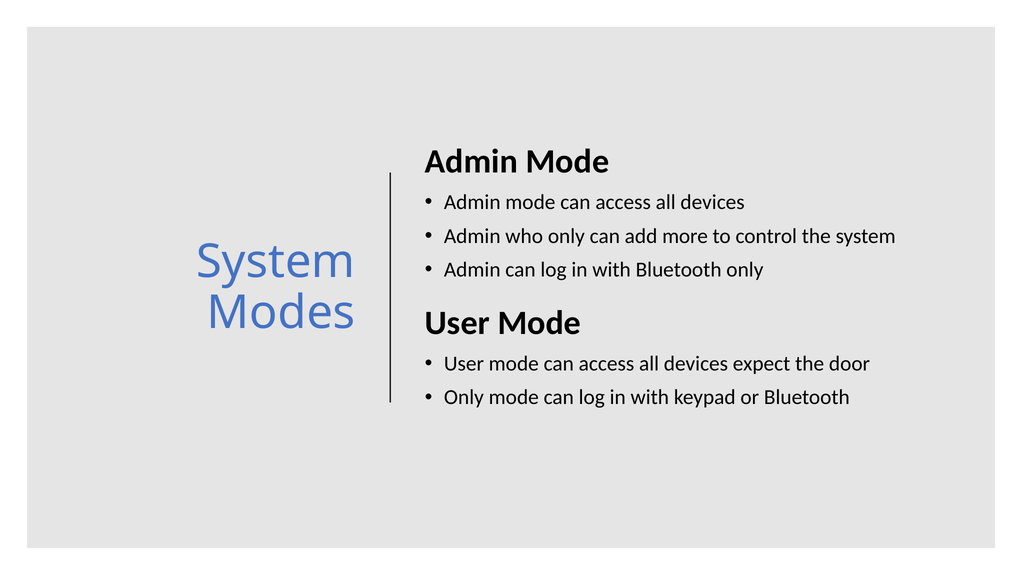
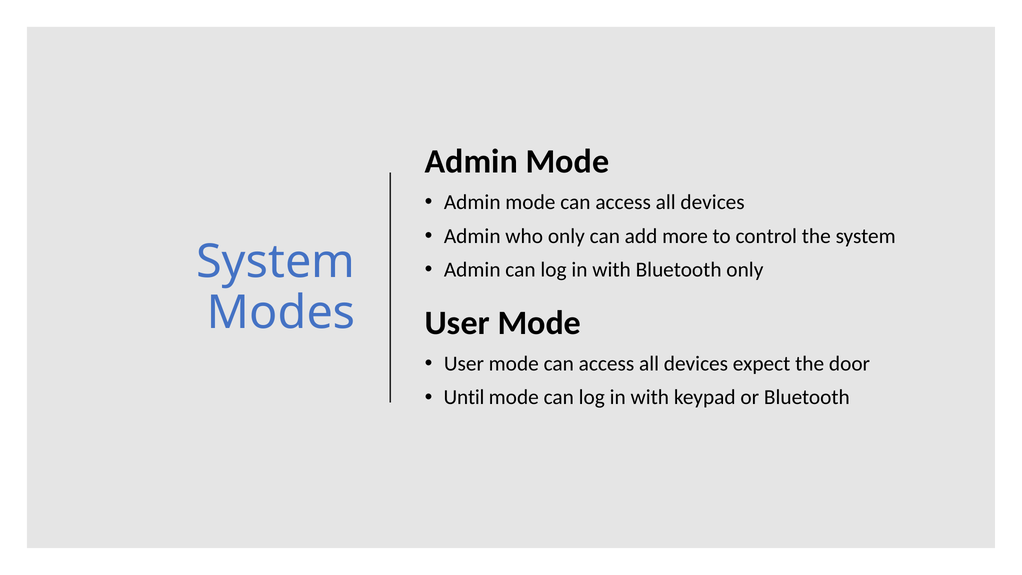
Only: Only -> Until (464, 397)
